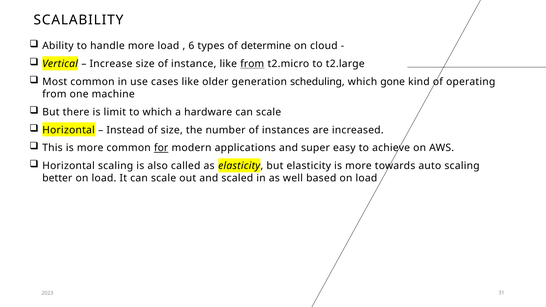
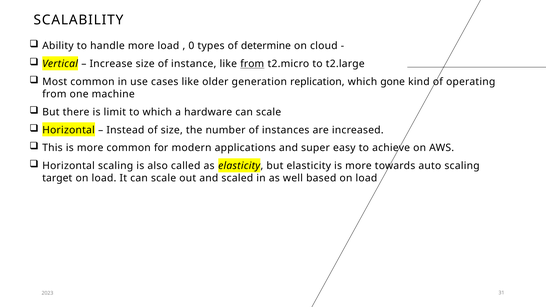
6: 6 -> 0 (191, 46)
scheduling: scheduling -> replication (317, 82)
for underline: present -> none (161, 148)
better: better -> target (57, 178)
